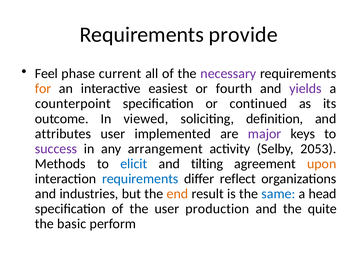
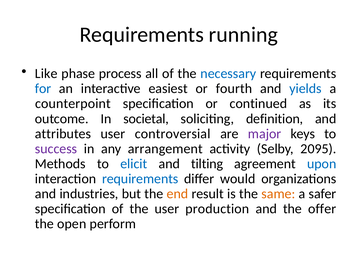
provide: provide -> running (243, 35)
Feel: Feel -> Like (46, 74)
current: current -> process (120, 74)
necessary colour: purple -> blue (228, 74)
for colour: orange -> blue (43, 89)
yields colour: purple -> blue (306, 89)
viewed: viewed -> societal (146, 119)
implemented: implemented -> controversial (173, 134)
2053: 2053 -> 2095 (318, 149)
upon colour: orange -> blue (322, 164)
reflect: reflect -> would (238, 179)
same colour: blue -> orange (278, 194)
head: head -> safer (323, 194)
quite: quite -> offer (322, 209)
basic: basic -> open (72, 224)
